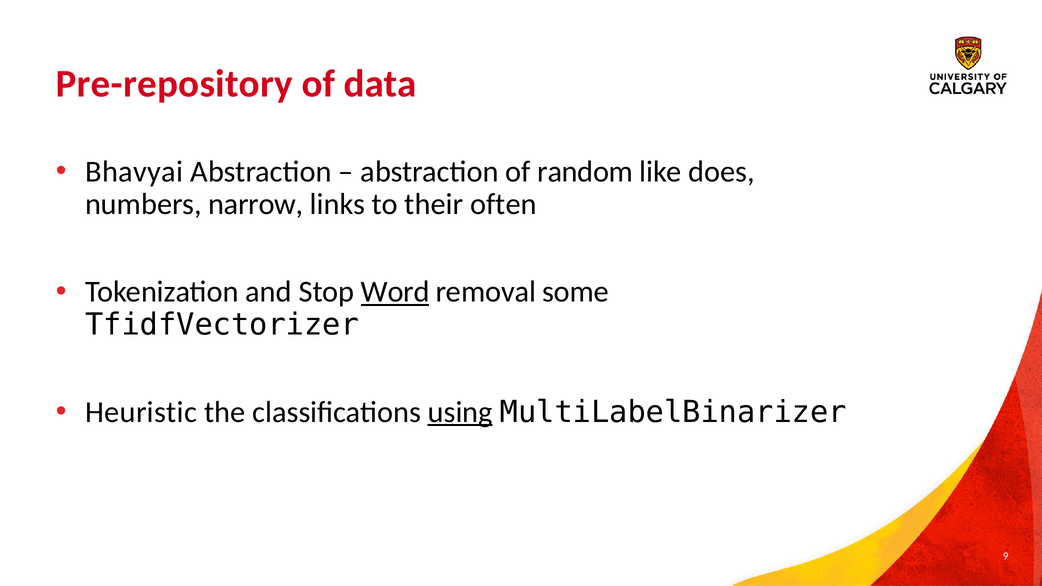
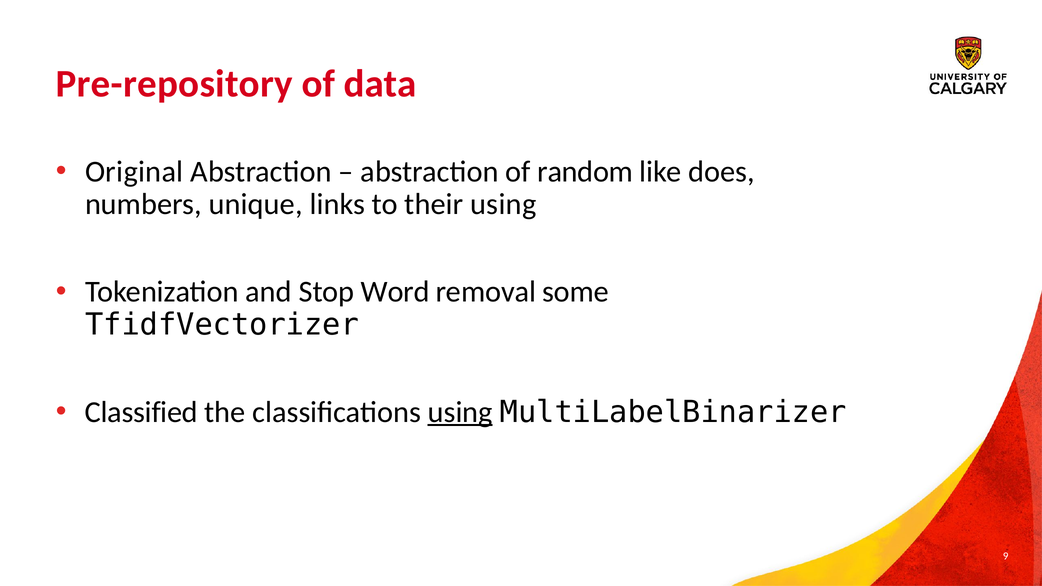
Bhavyai: Bhavyai -> Original (134, 172)
narrow: narrow -> unique (256, 204)
their often: often -> using (503, 204)
Word underline: present -> none (395, 292)
Heuristic: Heuristic -> Classified (141, 412)
